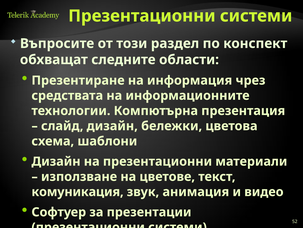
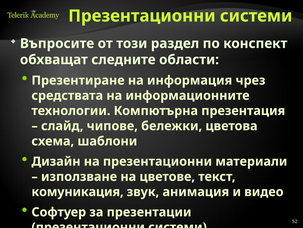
слайд дизайн: дизайн -> чипове (112, 126)
